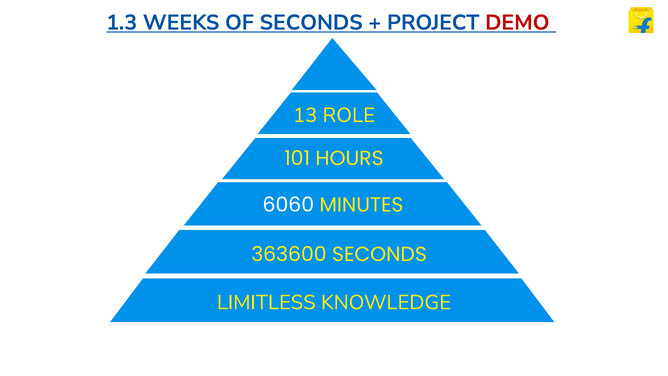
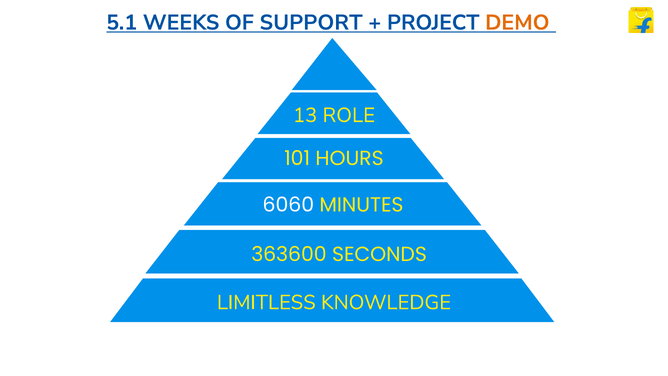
1.3: 1.3 -> 5.1 (122, 23)
OF SECONDS: SECONDS -> SUPPORT (311, 23)
DEMO colour: red -> orange (517, 23)
